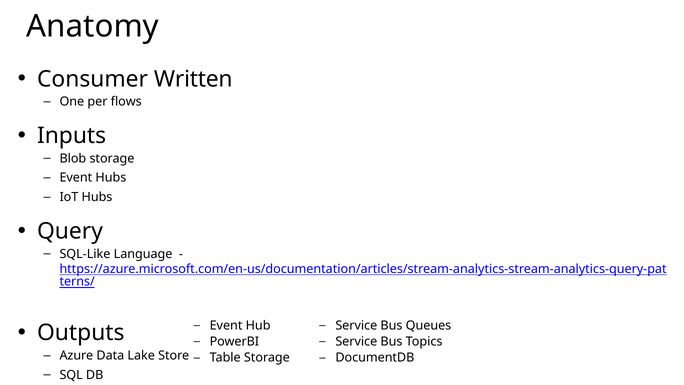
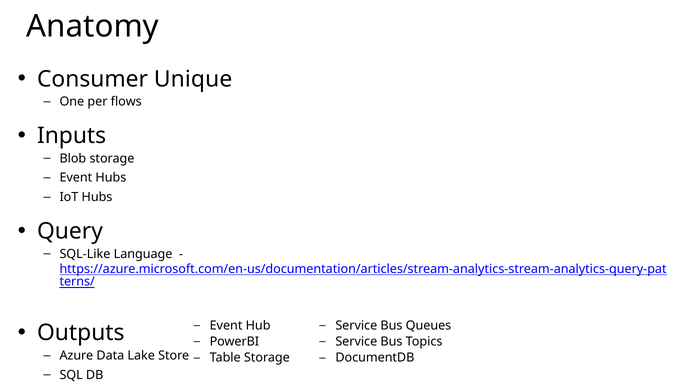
Written: Written -> Unique (193, 79)
